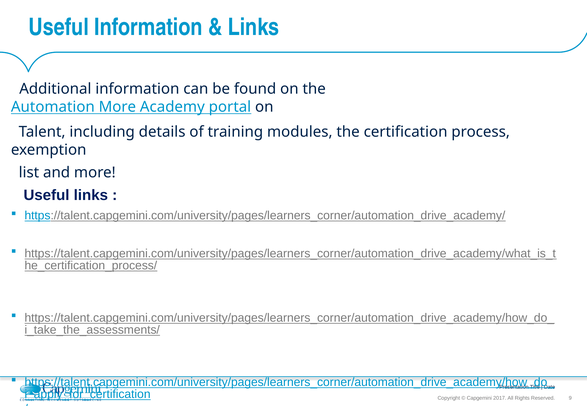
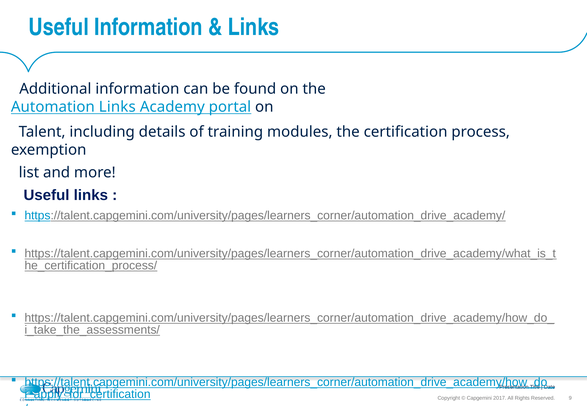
Automation More: More -> Links (117, 107)
